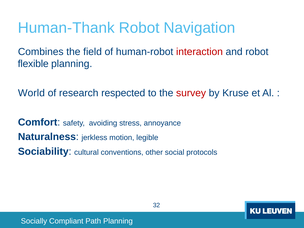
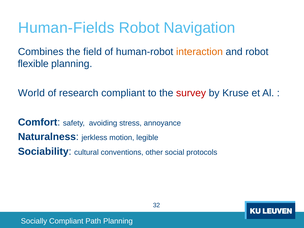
Human-Thank: Human-Thank -> Human-Fields (66, 28)
interaction colour: red -> orange (199, 52)
research respected: respected -> compliant (123, 93)
